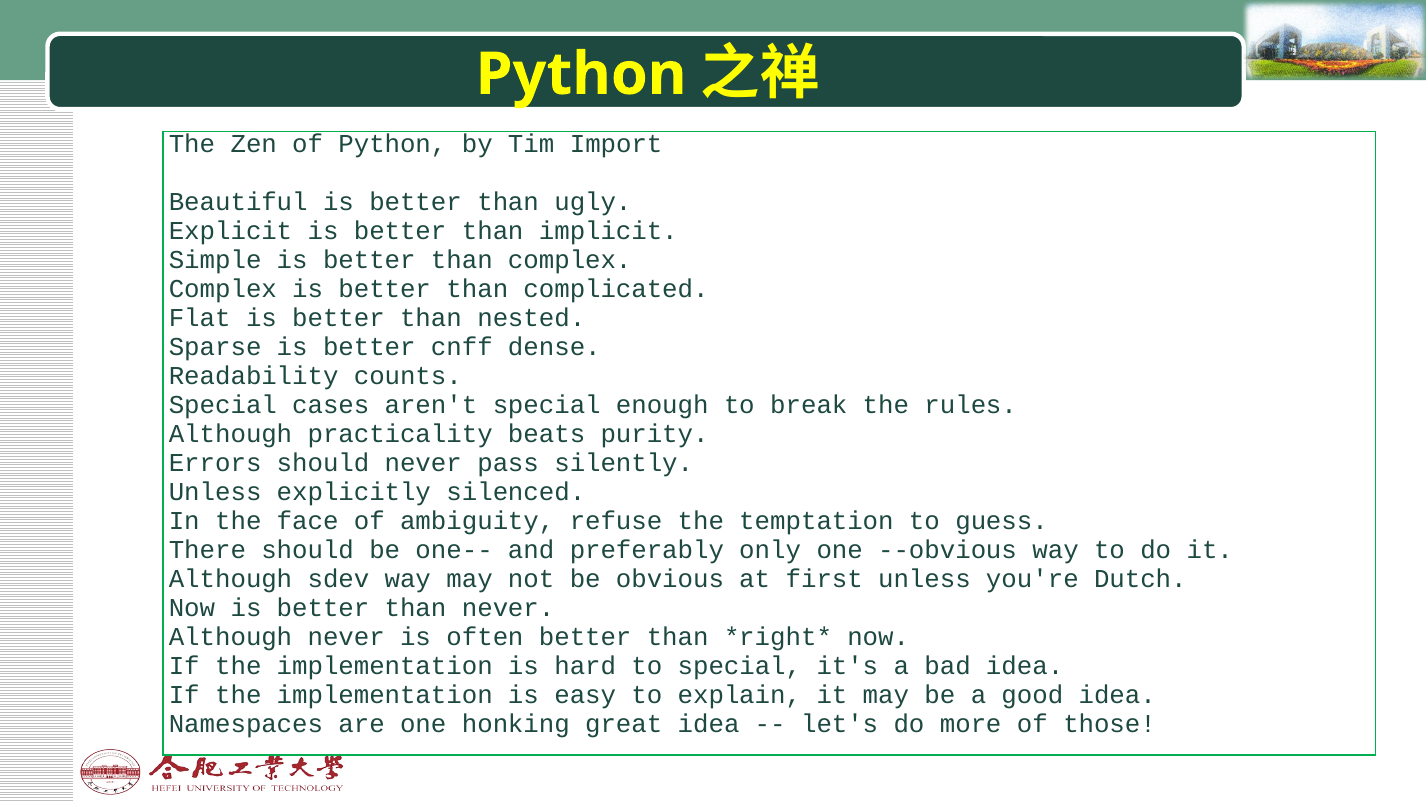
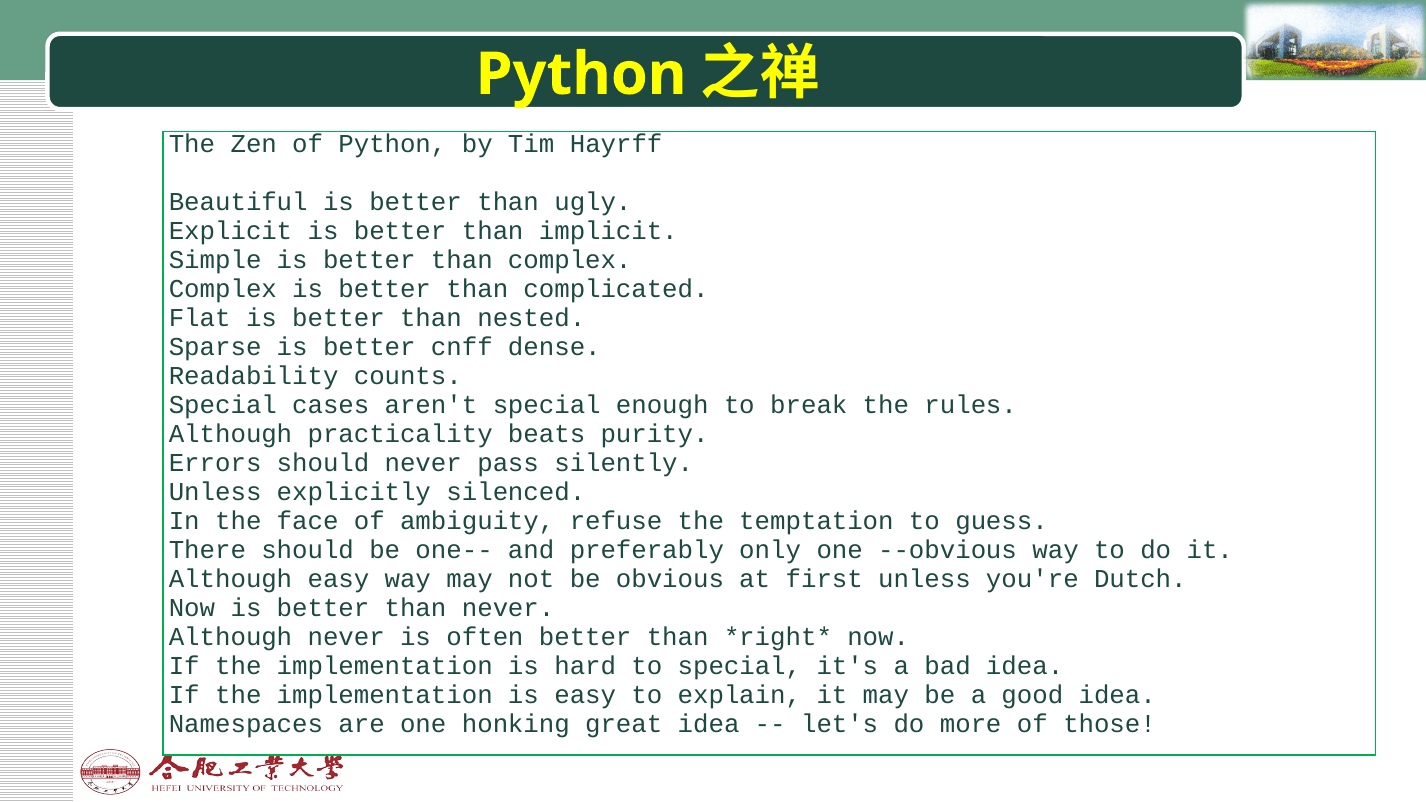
Import: Import -> Hayrff (616, 144)
Although sdev: sdev -> easy (338, 579)
